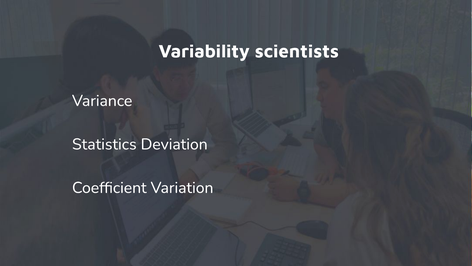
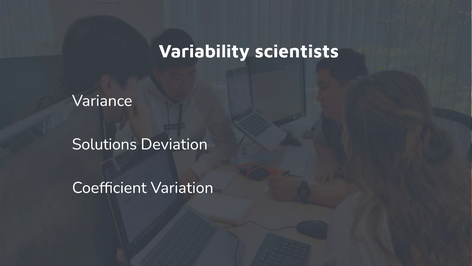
Statistics: Statistics -> Solutions (104, 144)
